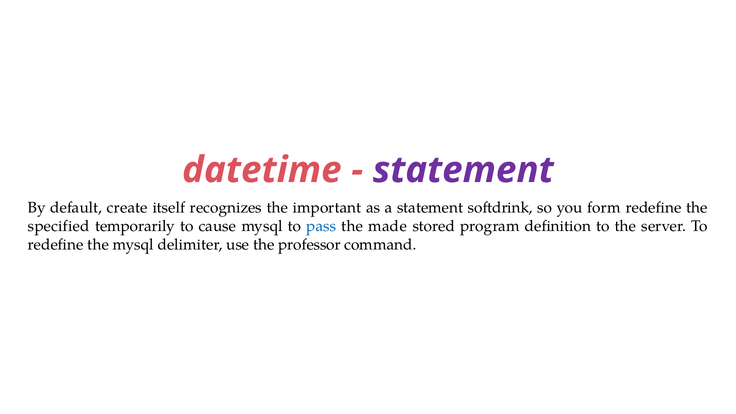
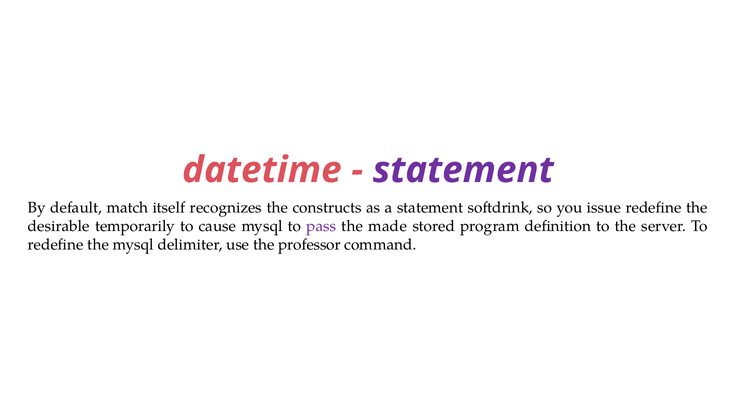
create: create -> match (127, 208)
important: important -> constructs (327, 208)
form: form -> issue (604, 208)
specified: specified -> desirable (59, 226)
pass colour: blue -> purple (321, 226)
